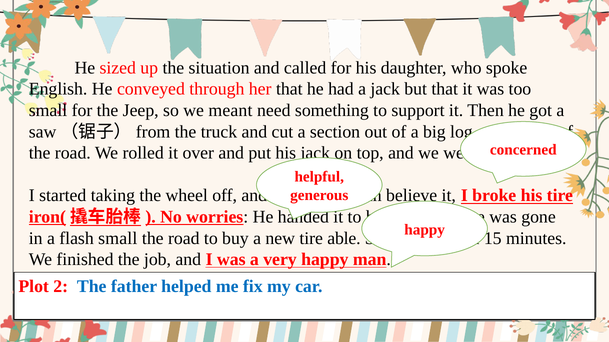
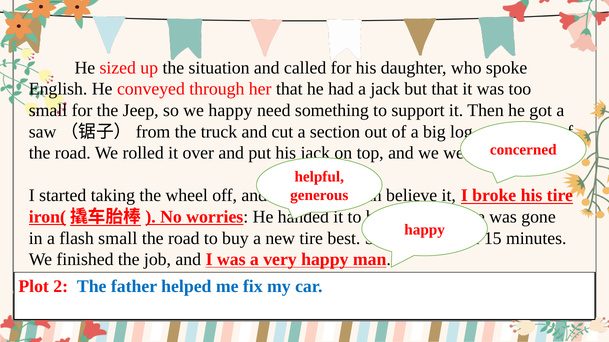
we meant: meant -> happy (230, 111)
able: able -> best (344, 239)
